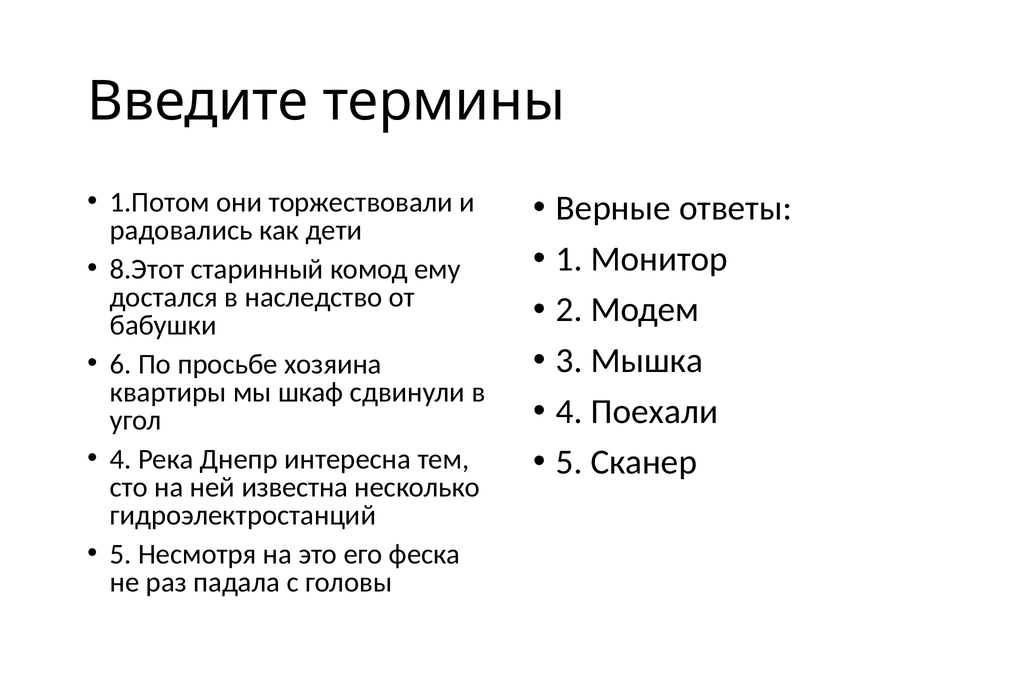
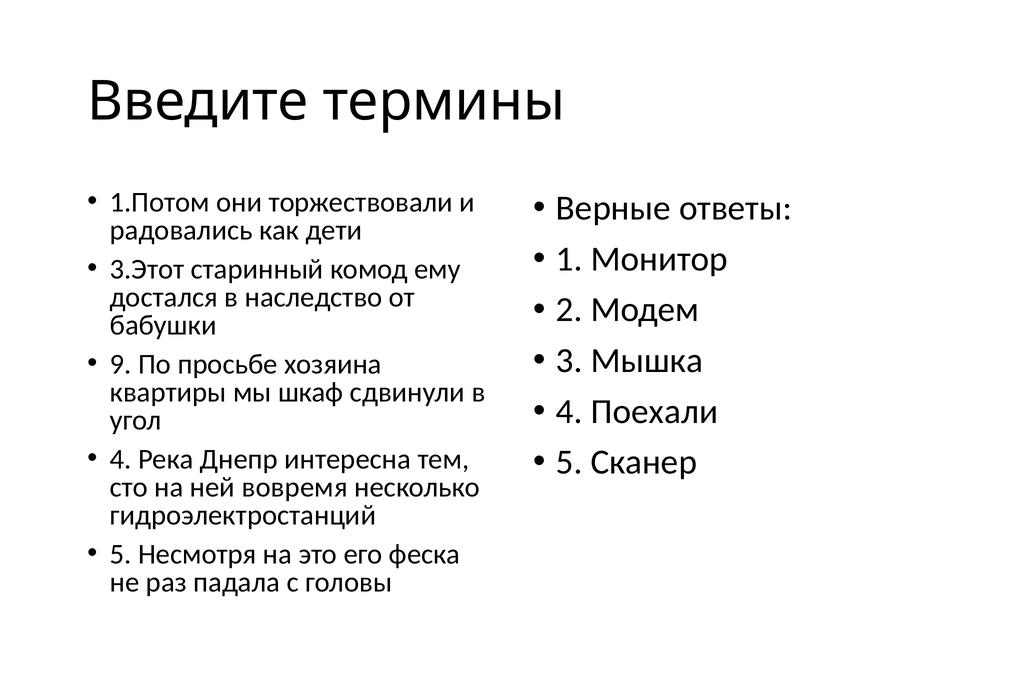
8.Этот: 8.Этот -> 3.Этот (147, 269)
6: 6 -> 9 (121, 364)
известна: известна -> вовремя (295, 487)
